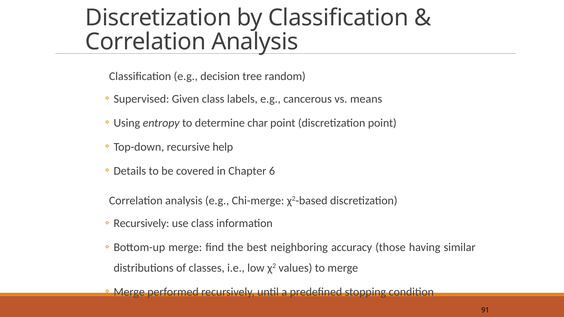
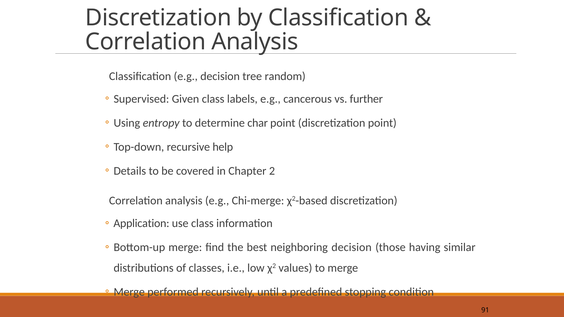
means: means -> further (366, 99)
6: 6 -> 2 (272, 171)
Recursively: Recursively -> Application (141, 224)
neighboring accuracy: accuracy -> decision (352, 248)
